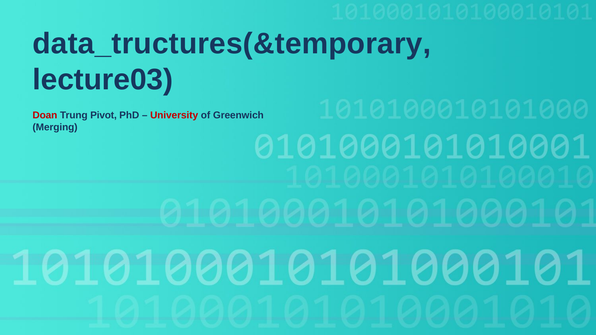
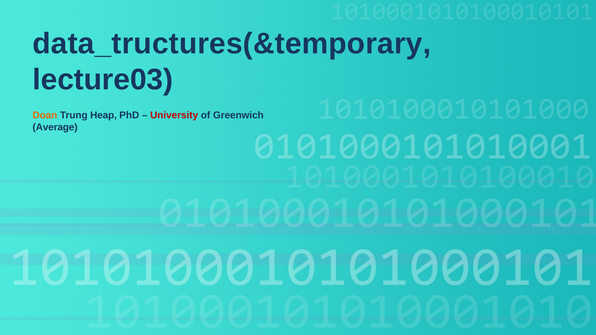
Doan colour: red -> orange (45, 115)
Pivot: Pivot -> Heap (104, 115)
Merging: Merging -> Average (55, 127)
